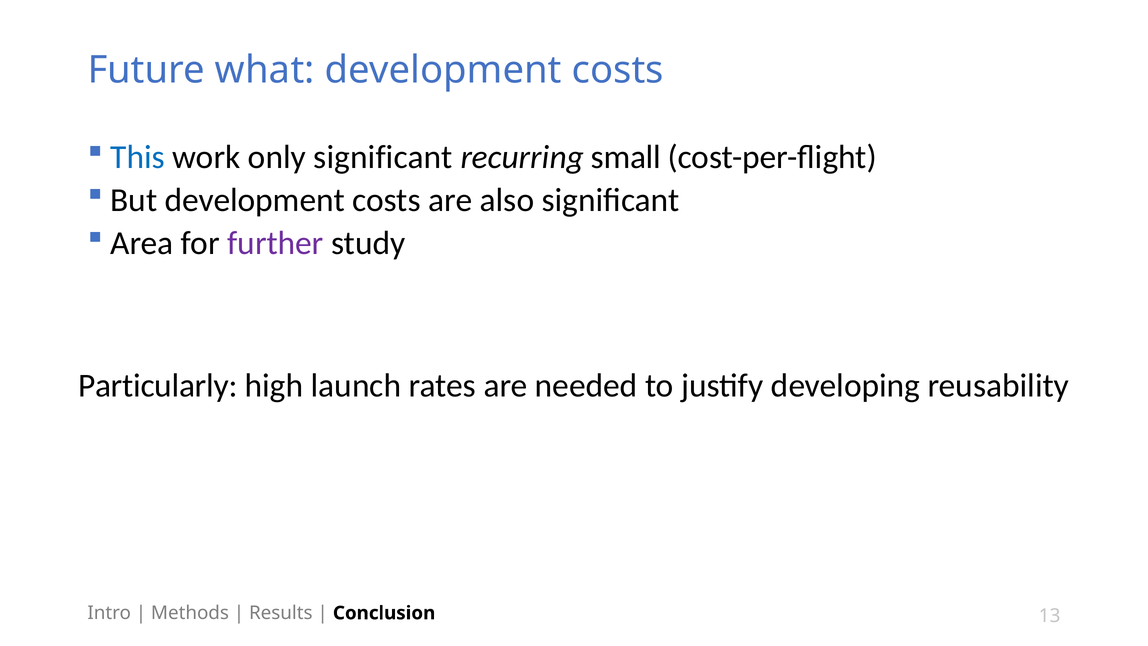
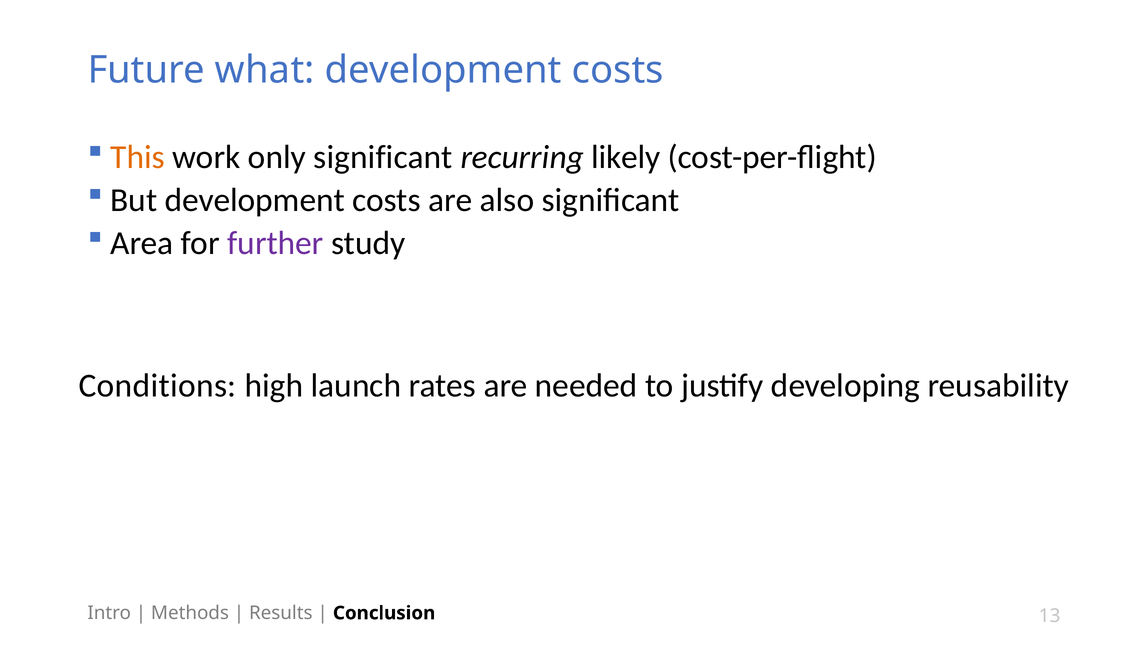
This colour: blue -> orange (138, 157)
small: small -> likely (626, 157)
Particularly: Particularly -> Conditions (157, 386)
